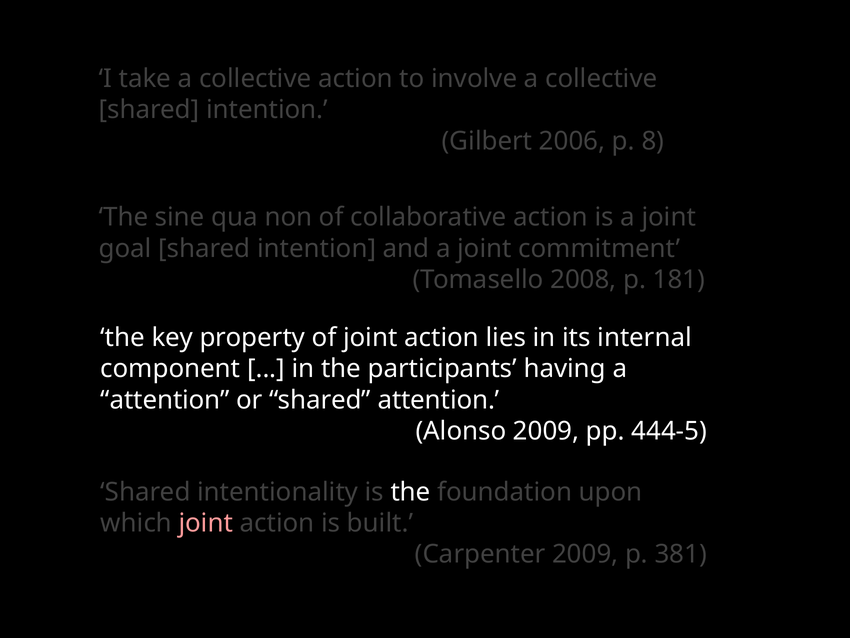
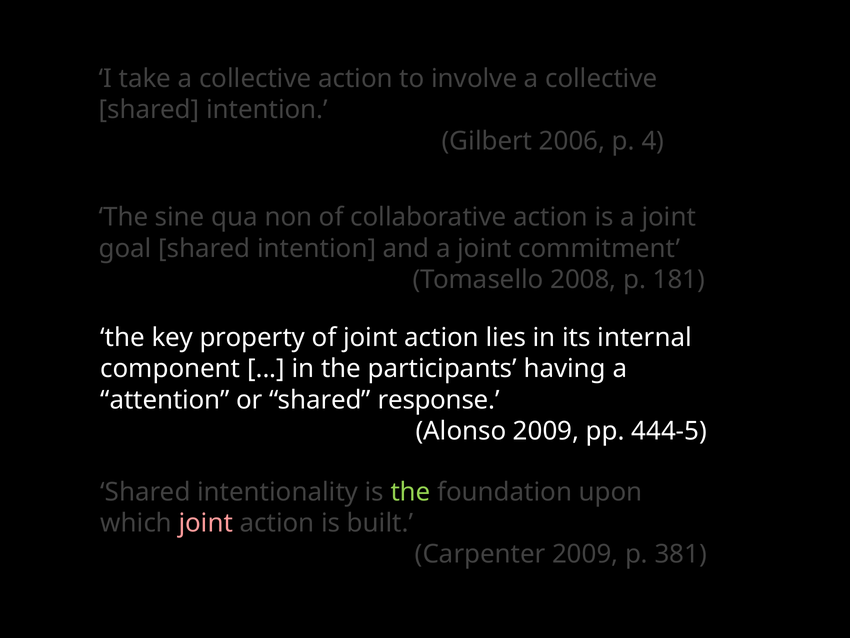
8: 8 -> 4 (653, 141)
shared attention: attention -> response (439, 400)
the colour: white -> light green (411, 492)
